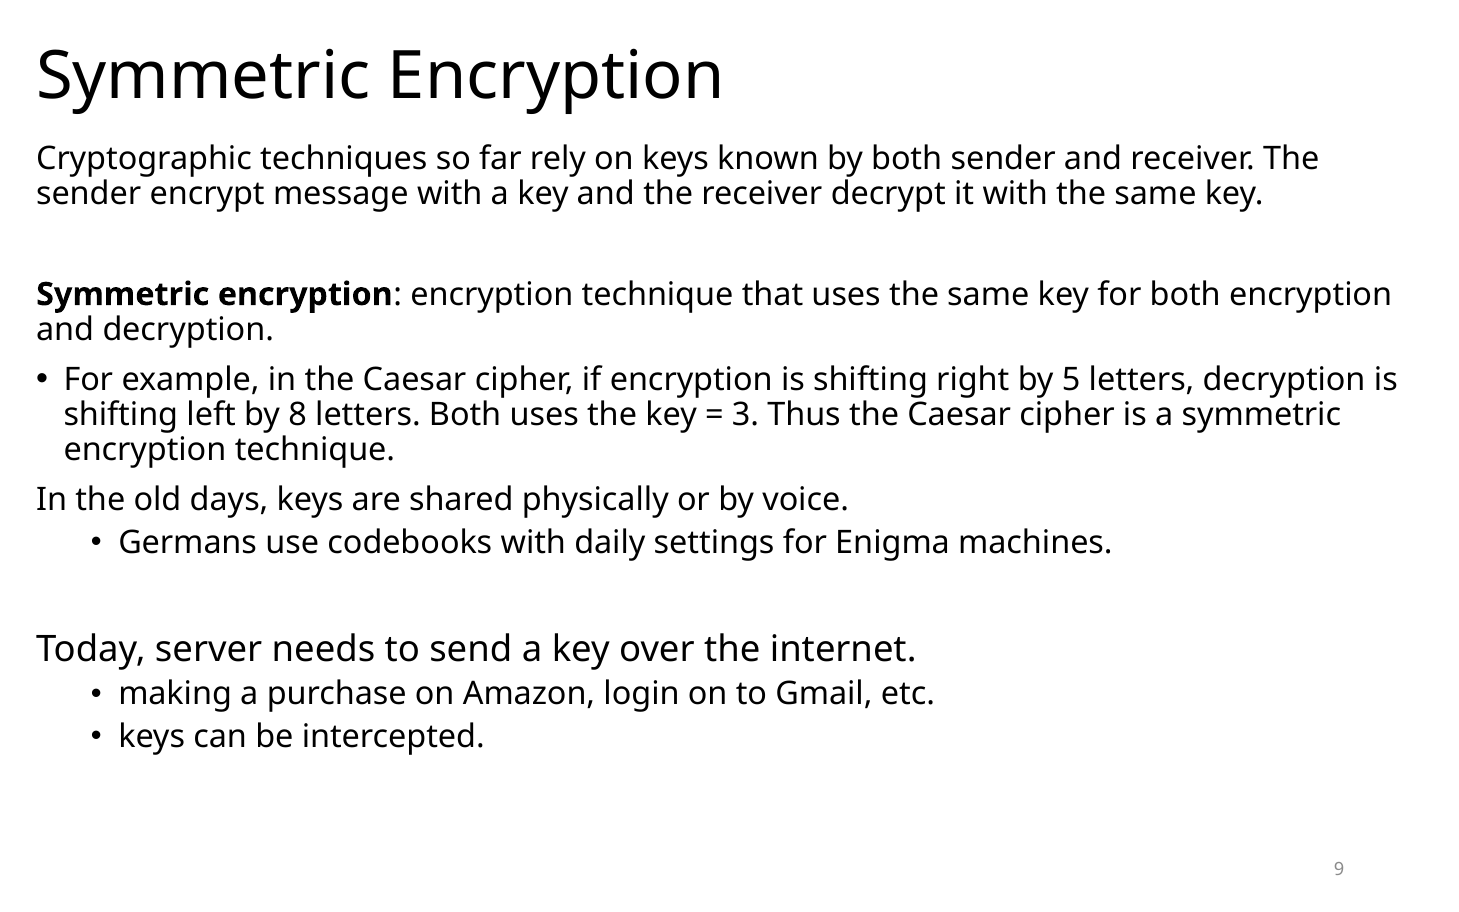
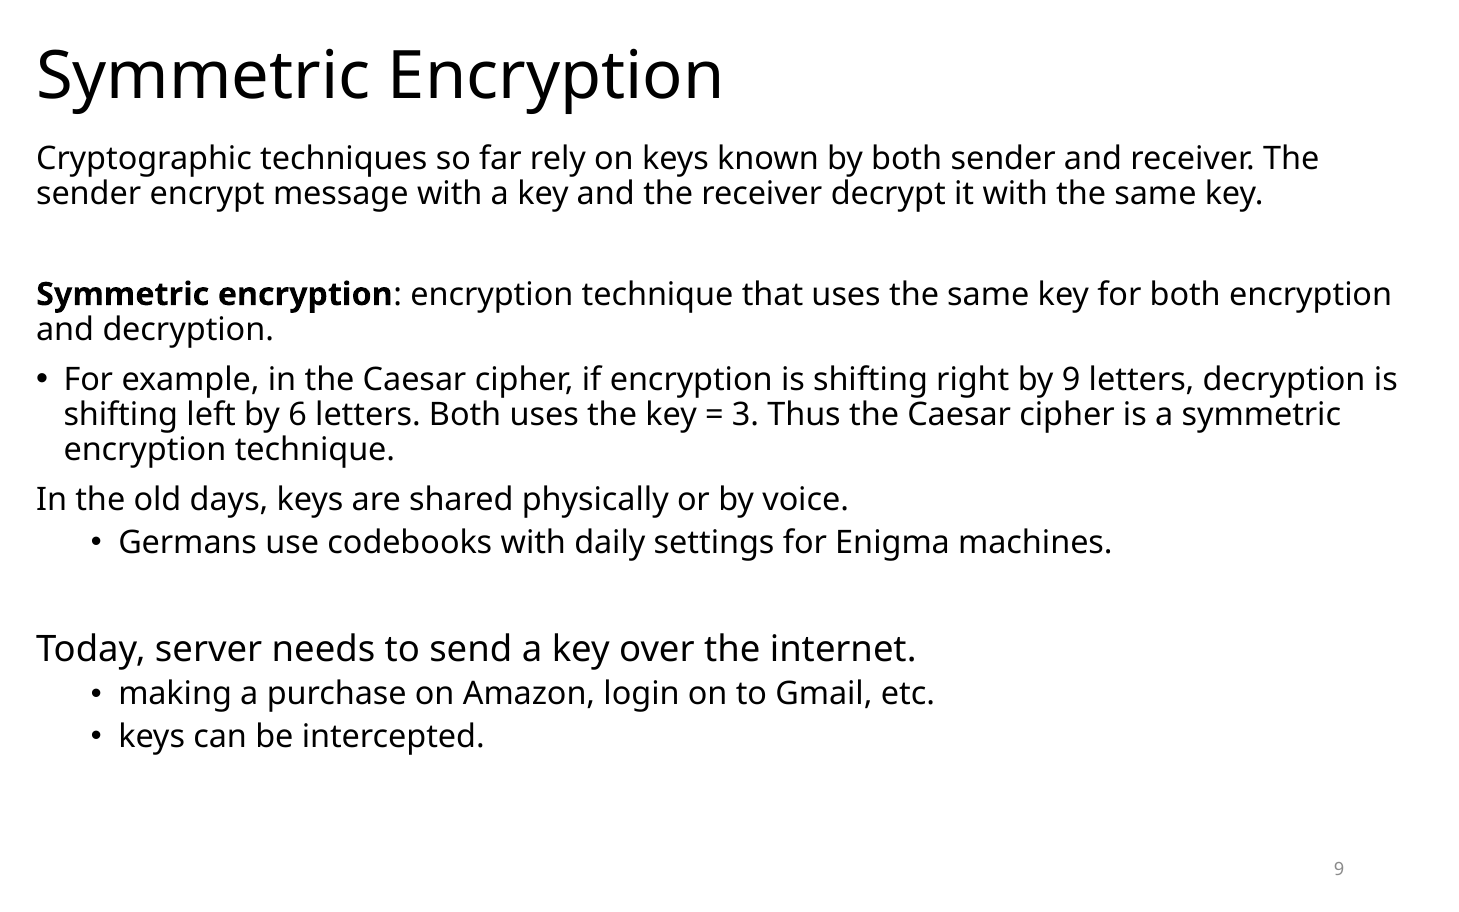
by 5: 5 -> 9 (1071, 380)
8: 8 -> 6 (298, 415)
